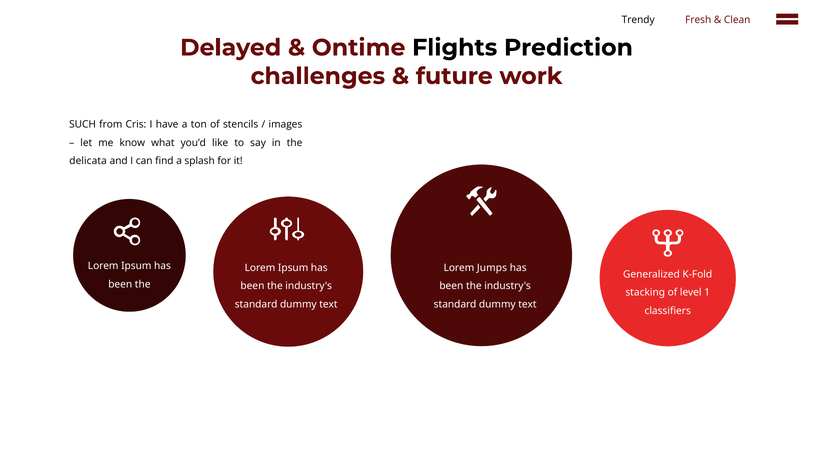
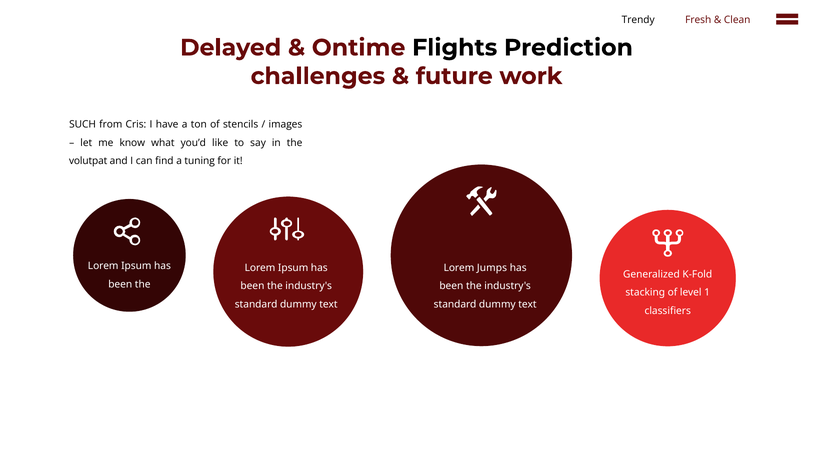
delicata: delicata -> volutpat (88, 161)
splash: splash -> tuning (200, 161)
